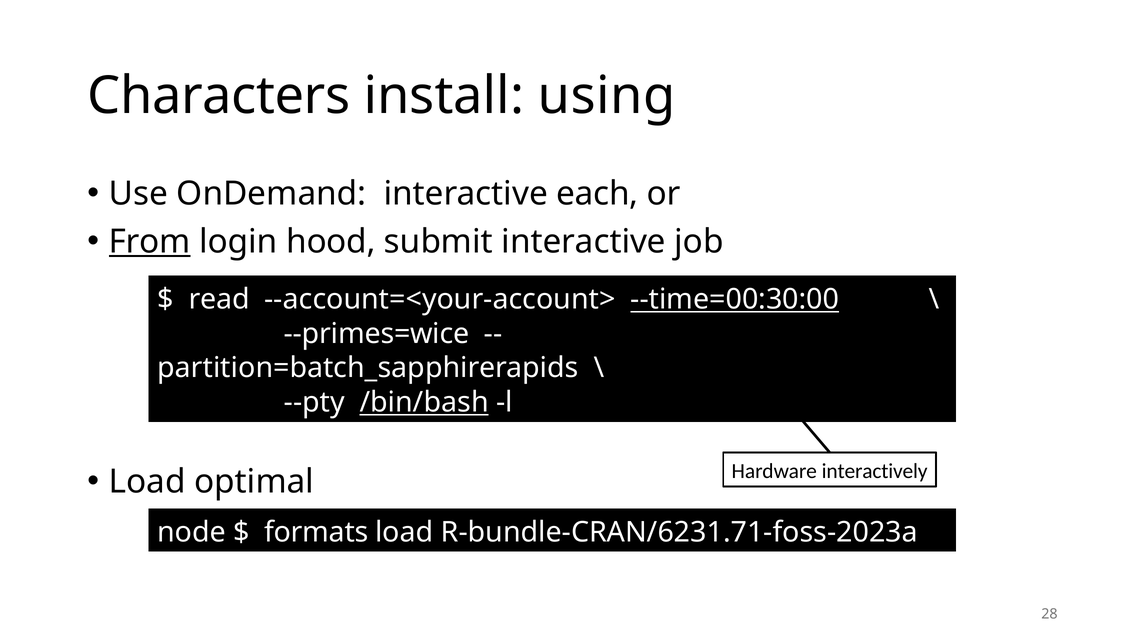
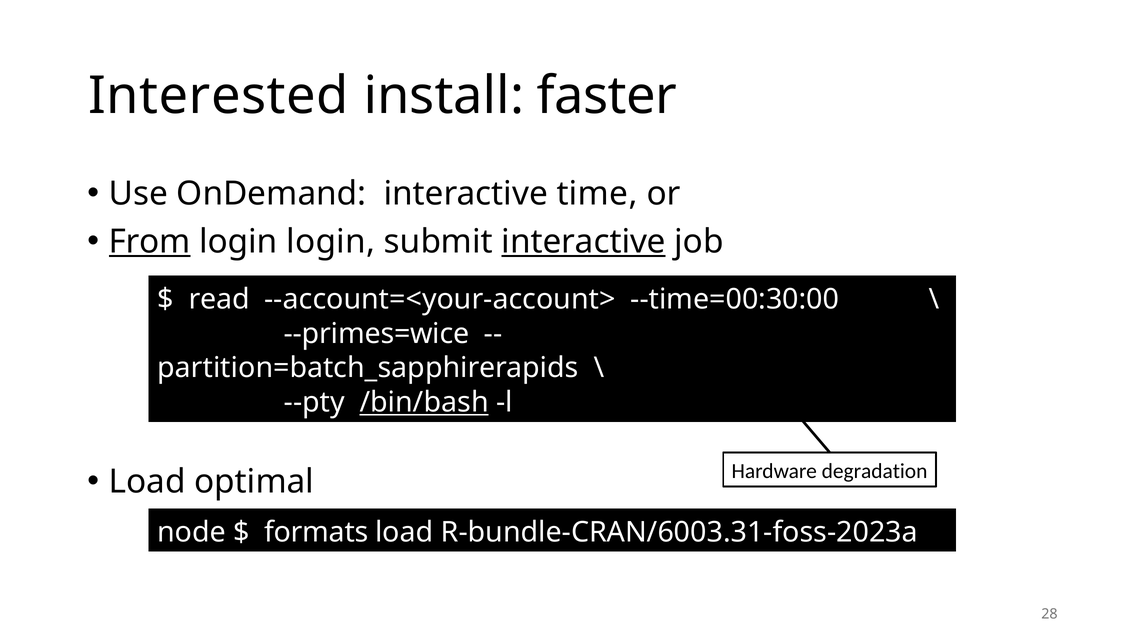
Characters: Characters -> Interested (218, 96)
using: using -> faster (607, 96)
each: each -> time (597, 194)
login hood: hood -> login (331, 242)
interactive underline: none -> present (584, 242)
--time=00:30:00 underline: present -> none (735, 299)
interactively: interactively -> degradation (875, 471)
R-bundle-CRAN/6231.71-foss-2023a: R-bundle-CRAN/6231.71-foss-2023a -> R-bundle-CRAN/6003.31-foss-2023a (679, 532)
